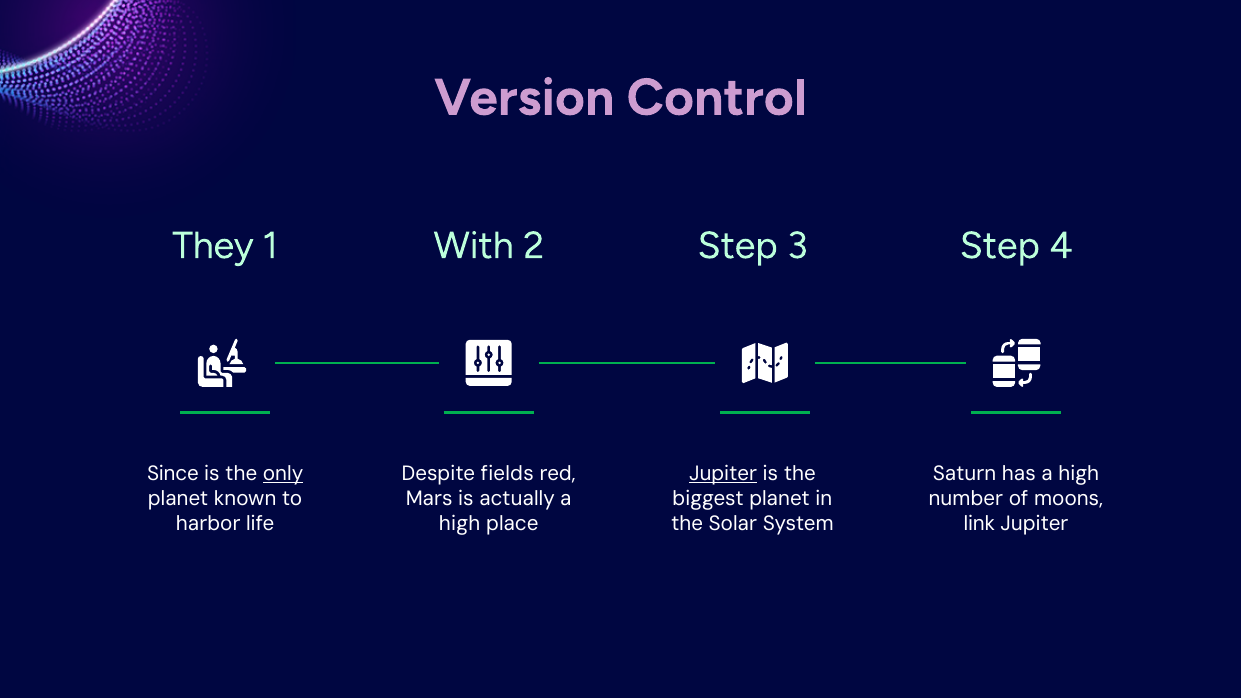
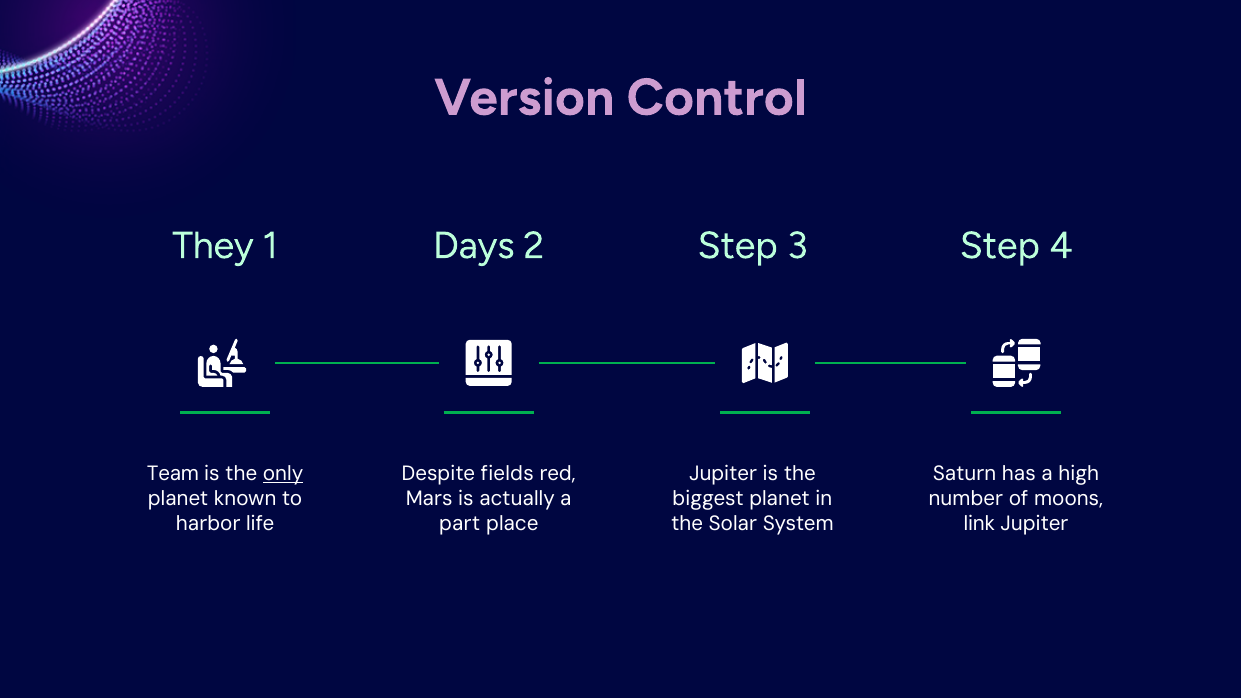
With: With -> Days (474, 246)
Since: Since -> Team (173, 474)
Jupiter underline: present -> none (723, 474)
high: high -> part (460, 524)
